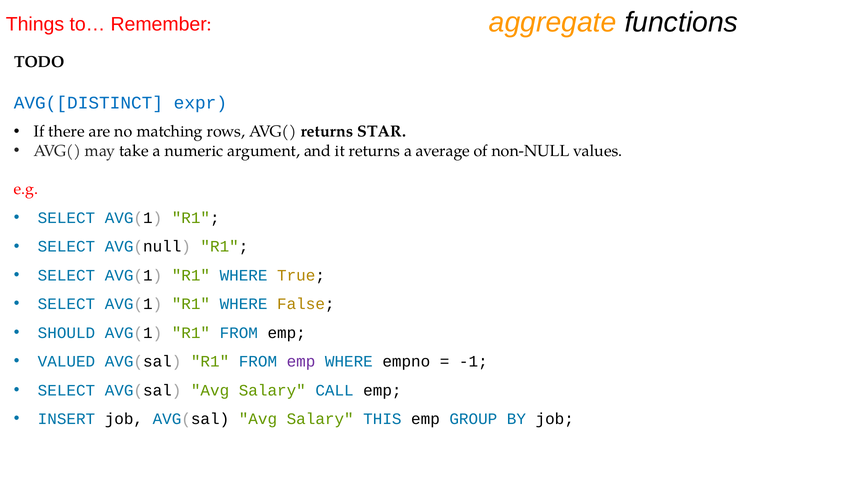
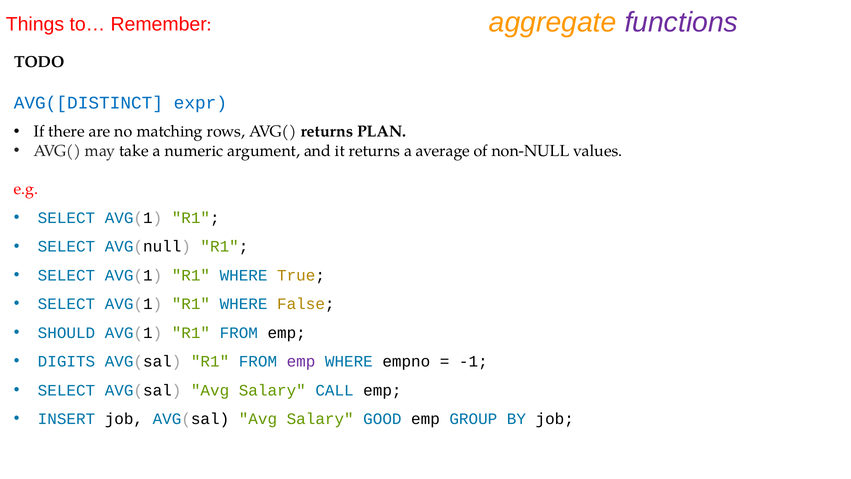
functions colour: black -> purple (681, 22)
STAR: STAR -> PLAN (382, 132)
VALUED: VALUED -> DIGITS (66, 361)
THIS: THIS -> GOOD (382, 419)
